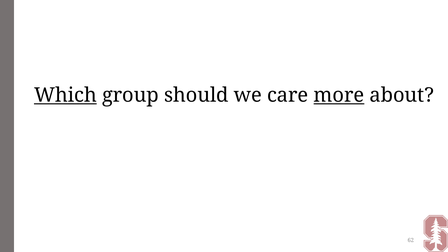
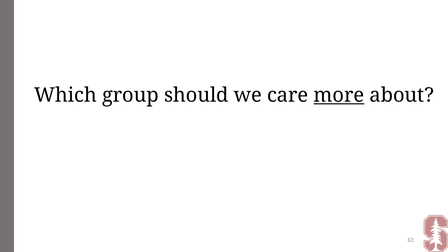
Which underline: present -> none (66, 95)
